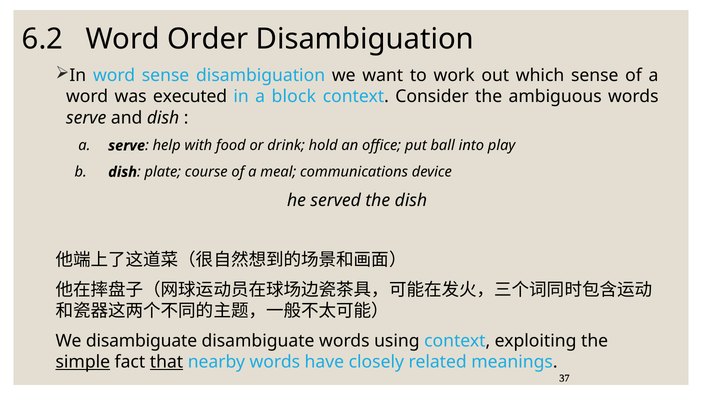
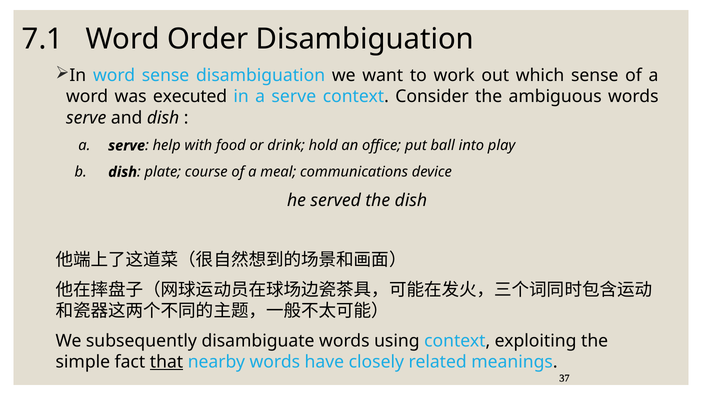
6.2: 6.2 -> 7.1 (43, 39)
in a block: block -> serve (294, 97)
We disambiguate: disambiguate -> subsequently (141, 341)
simple underline: present -> none (83, 362)
